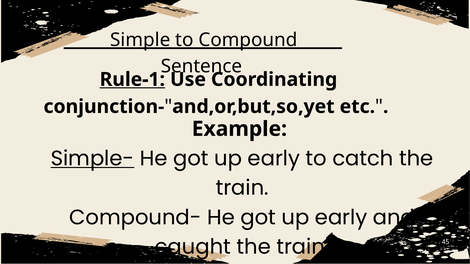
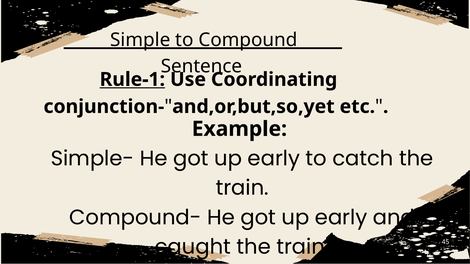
Simple- underline: present -> none (92, 159)
